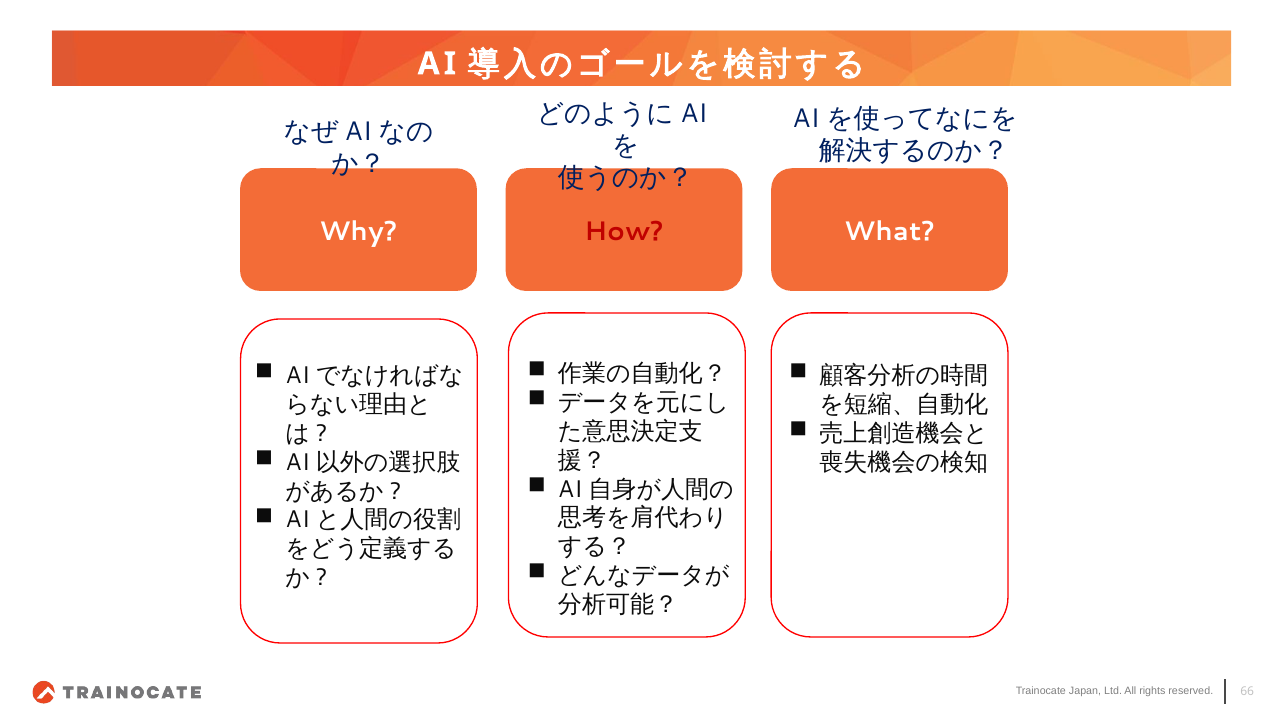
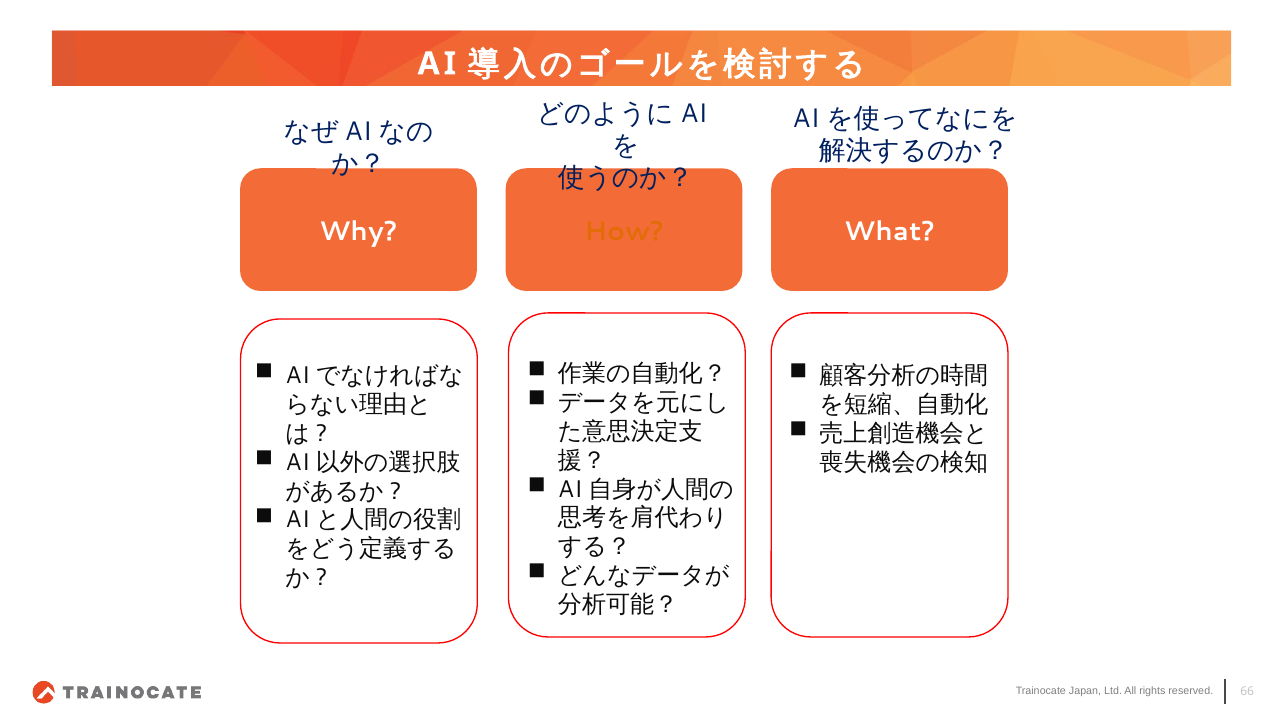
How colour: red -> orange (624, 231)
